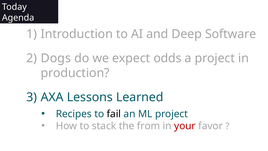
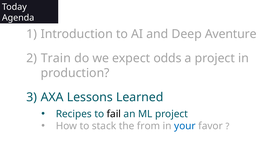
Software: Software -> Aventure (231, 34)
Dogs: Dogs -> Train (56, 58)
your colour: red -> blue (185, 126)
